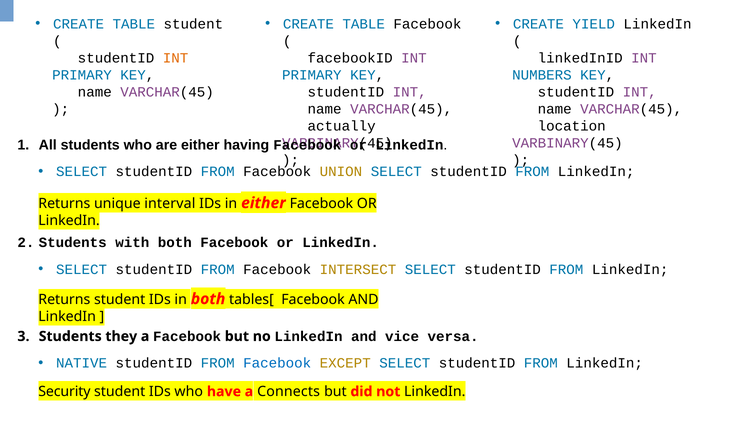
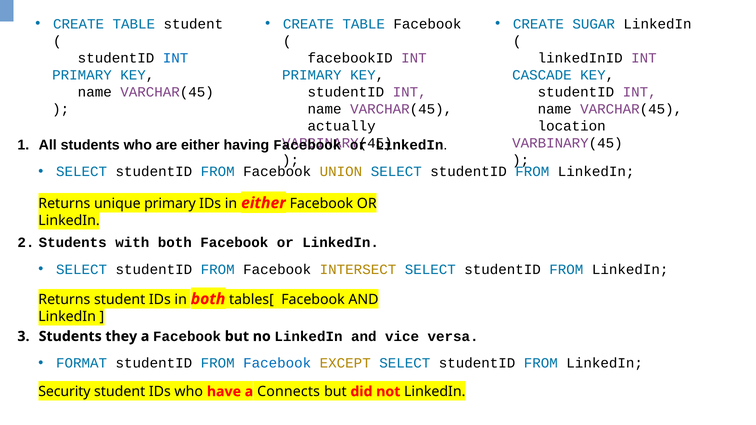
YIELD: YIELD -> SUGAR (594, 24)
INT colour: orange -> blue (176, 58)
NUMBERS: NUMBERS -> CASCADE (542, 75)
unique interval: interval -> primary (170, 204)
NATIVE: NATIVE -> FORMAT (82, 363)
